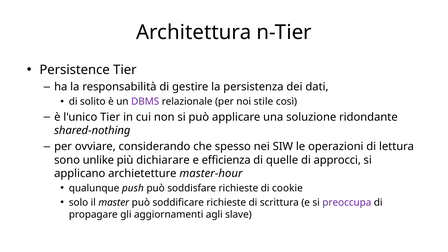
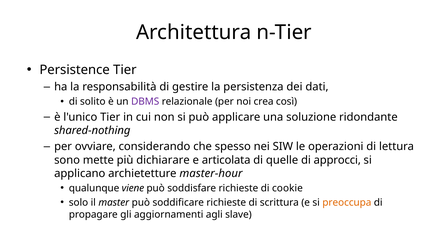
stile: stile -> crea (264, 102)
unlike: unlike -> mette (98, 160)
efficienza: efficienza -> articolata (226, 160)
push: push -> viene (133, 188)
preoccupa colour: purple -> orange (347, 202)
